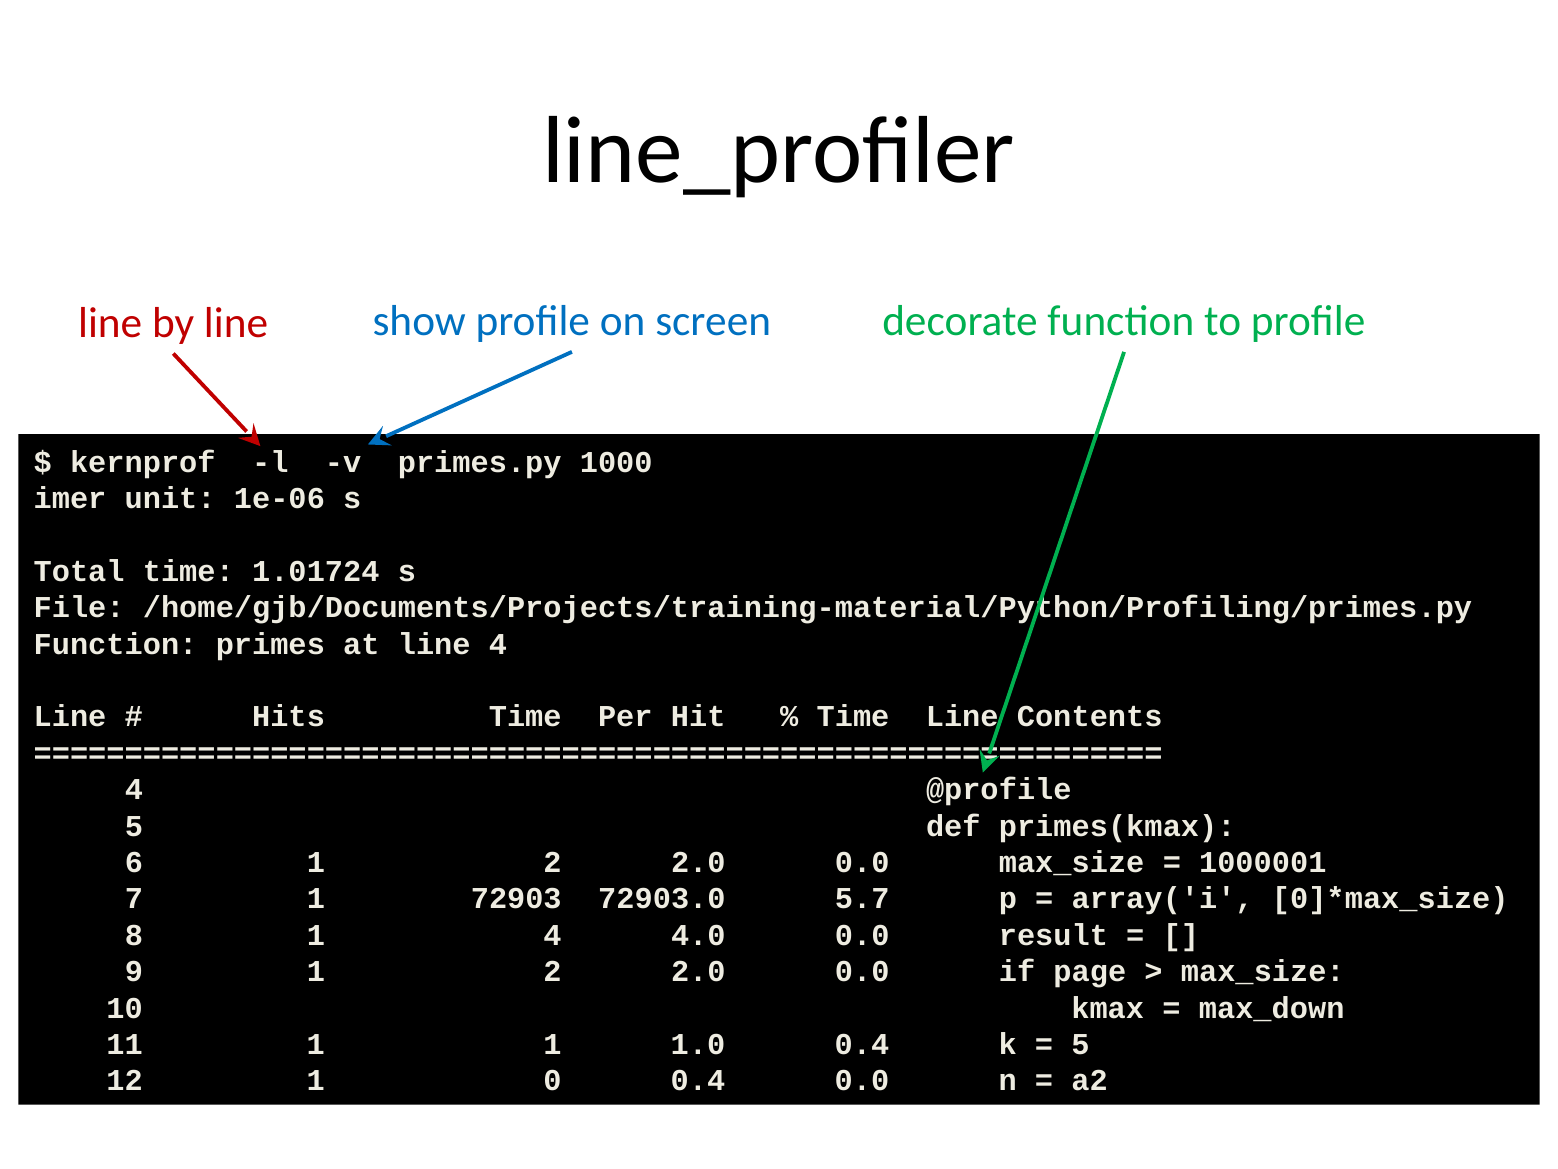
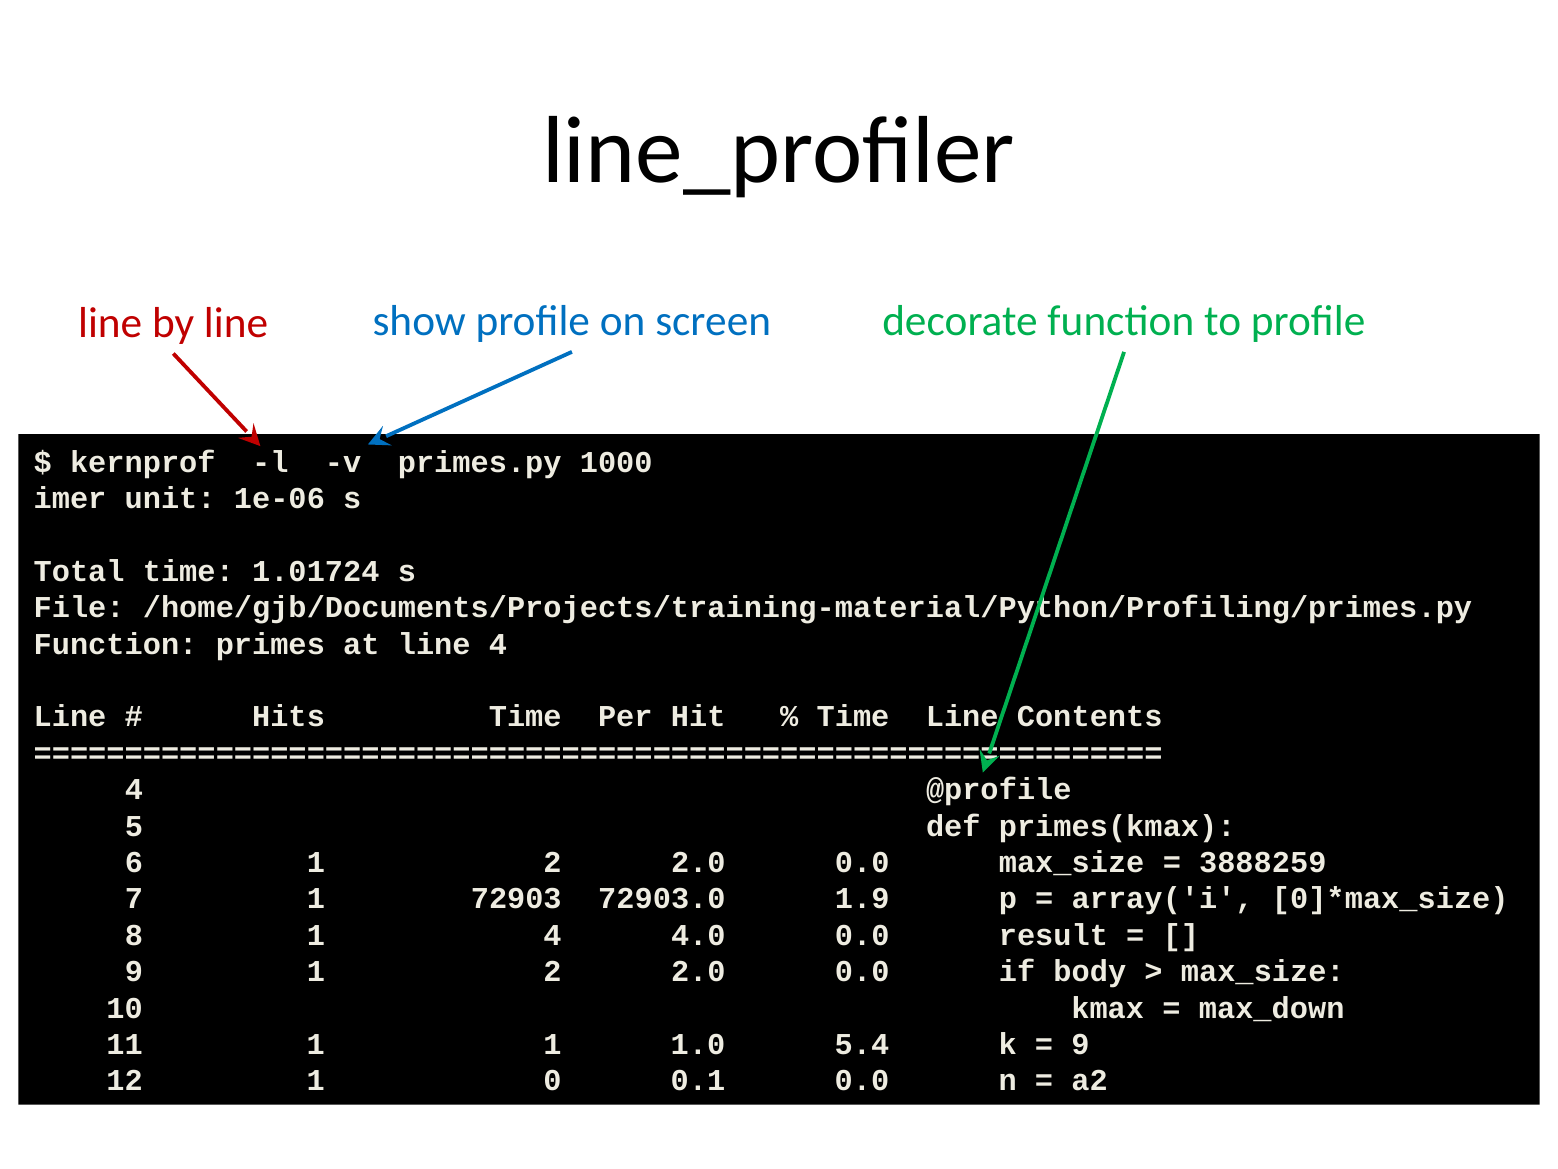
1000001: 1000001 -> 3888259 (1263, 862)
5.7: 5.7 -> 1.9 (862, 898)
page: page -> body (1090, 971)
1.0 0.4: 0.4 -> 5.4 (862, 1044)
5: 5 -> 9 (1081, 1044)
0 0.4: 0.4 -> 0.1 (698, 1080)
